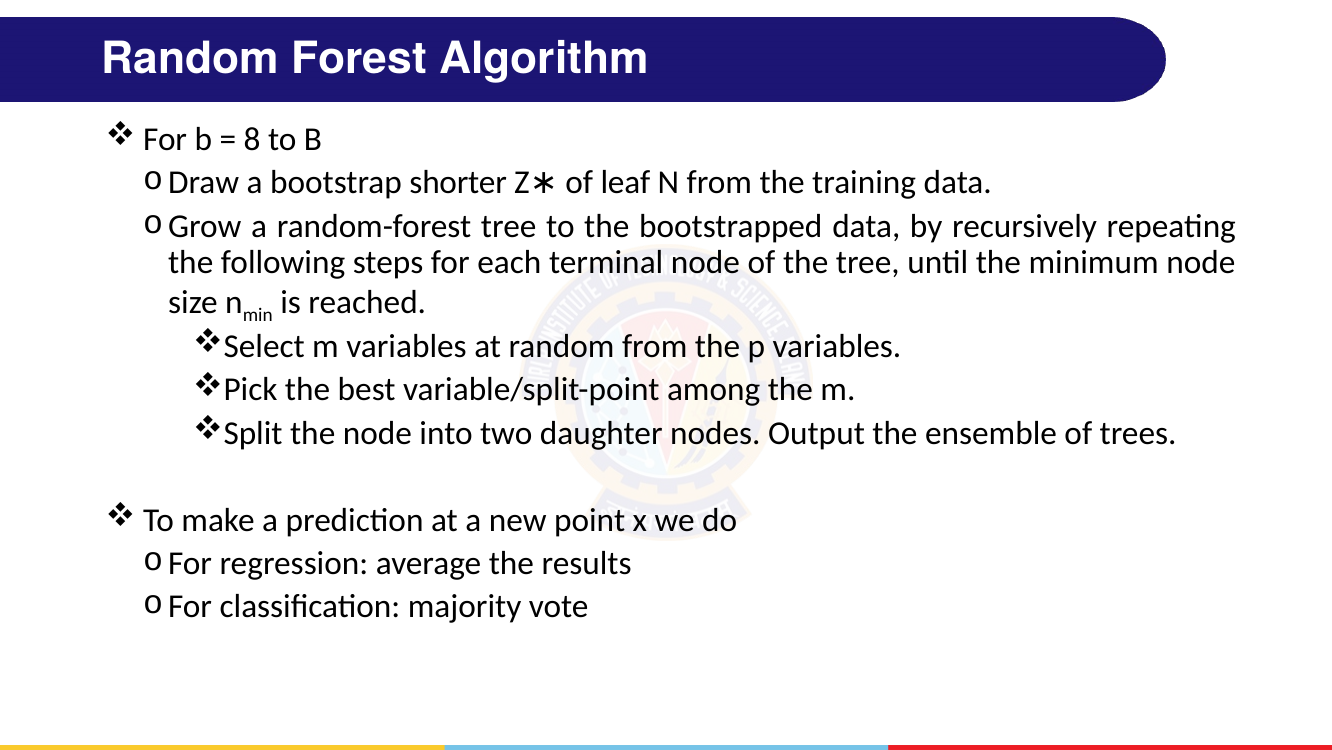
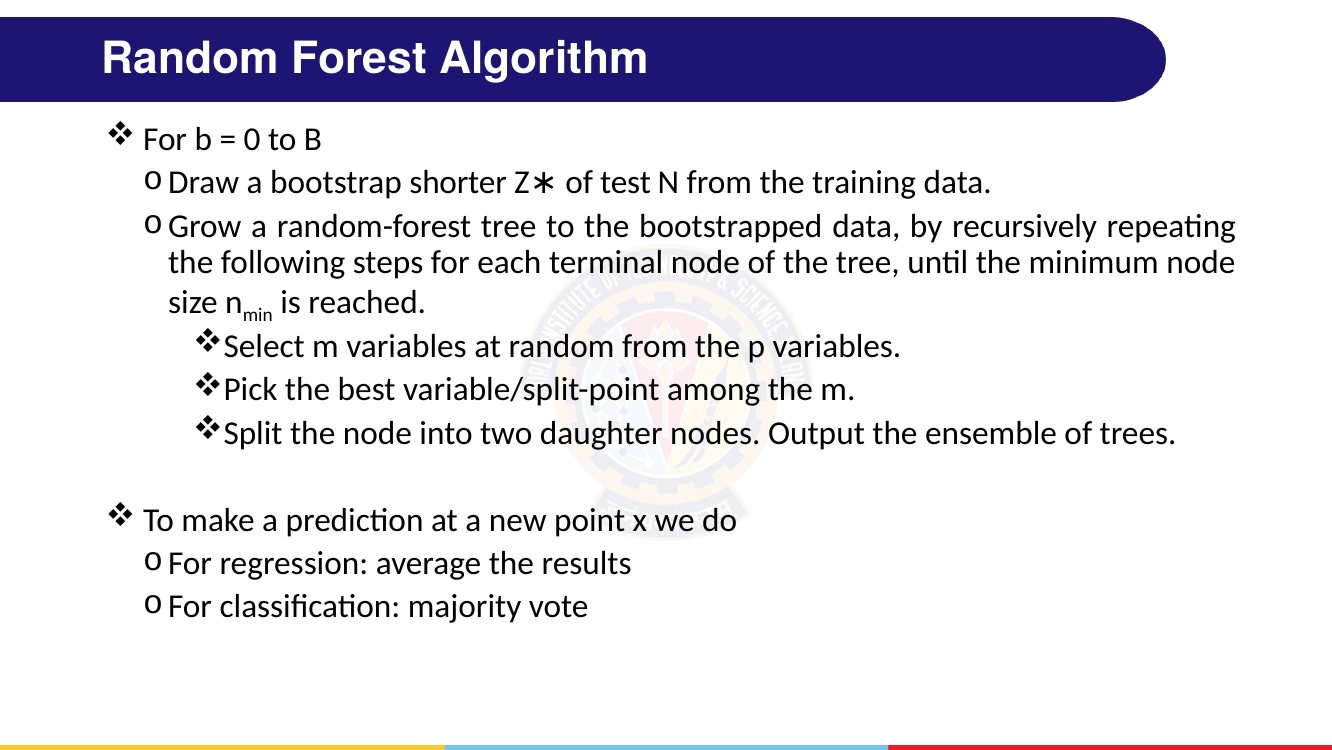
8: 8 -> 0 (252, 139)
leaf: leaf -> test (625, 183)
